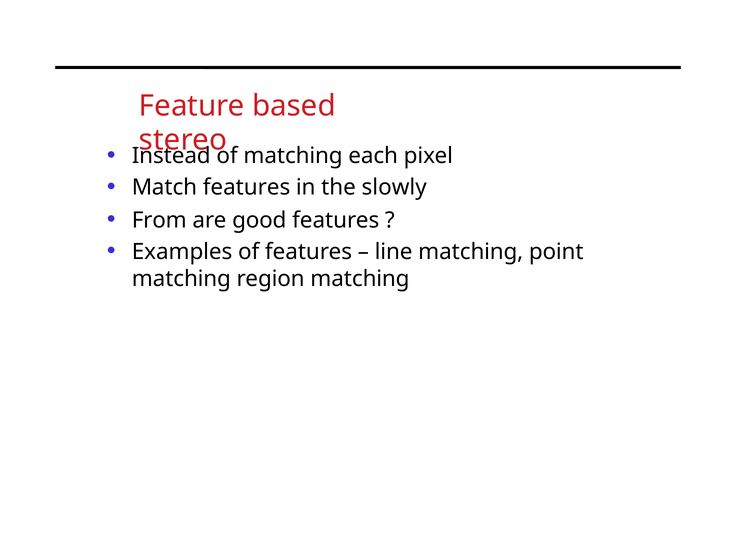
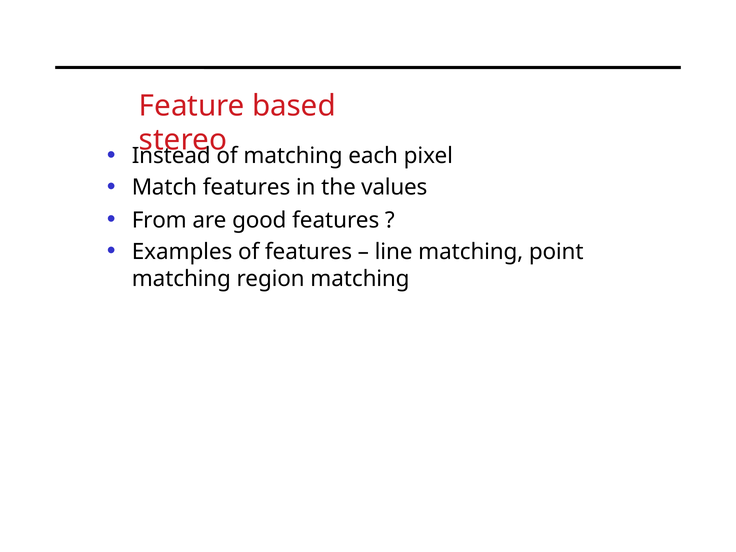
slowly: slowly -> values (394, 187)
